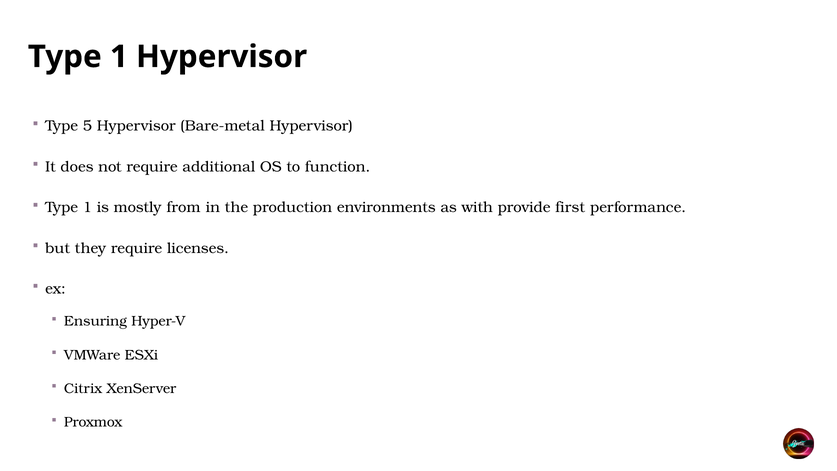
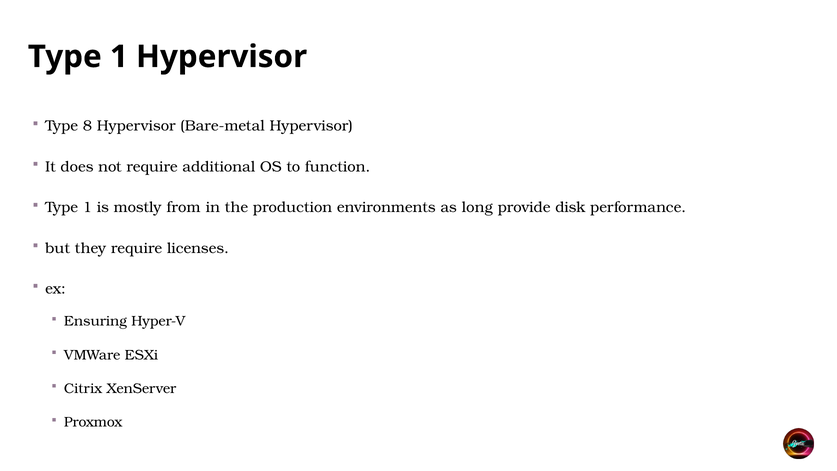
5: 5 -> 8 (87, 126)
with: with -> long (477, 207)
first: first -> disk (570, 207)
